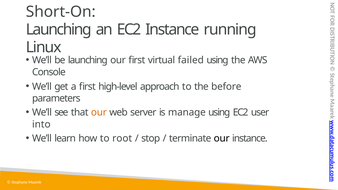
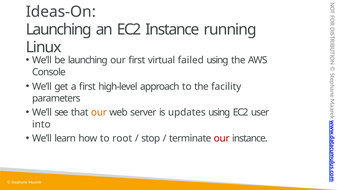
Short-On: Short-On -> Ideas-On (61, 12)
before: before -> facility (226, 87)
manage: manage -> updates (187, 113)
our colour: black -> red (222, 138)
